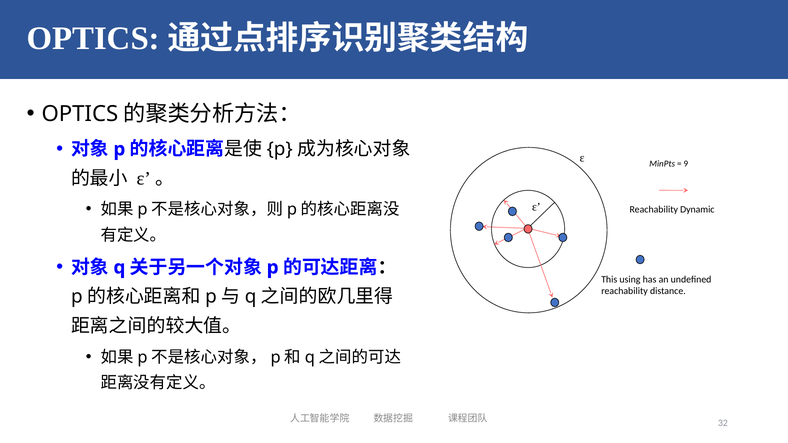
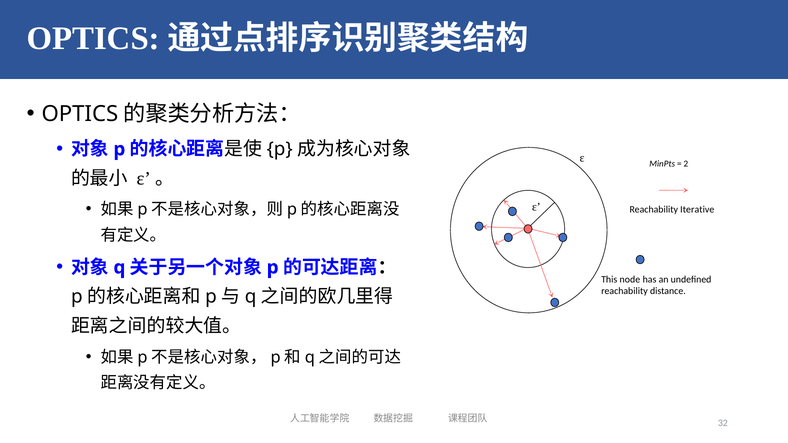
9: 9 -> 2 (686, 164)
Dynamic: Dynamic -> Iterative (697, 209)
using: using -> node (630, 280)
